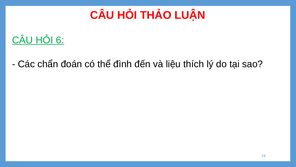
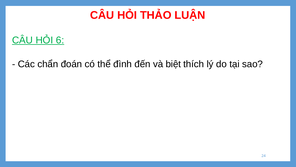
liệu: liệu -> biệt (173, 64)
